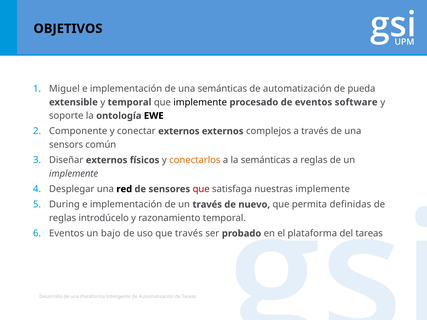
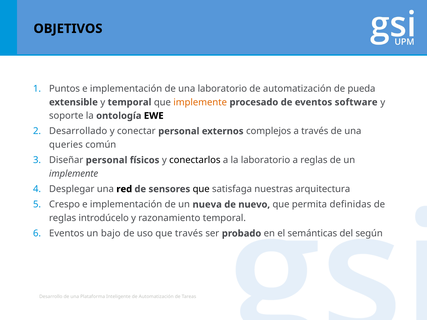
Miguel: Miguel -> Puntos (64, 89)
una semánticas: semánticas -> laboratorio (222, 89)
implemente colour: black -> orange (200, 102)
Componente: Componente -> Desarrollado (78, 131)
conectar externos: externos -> personal (179, 131)
sensors: sensors -> queries (66, 145)
Diseñar externos: externos -> personal (107, 160)
conectarlos colour: orange -> black (195, 160)
la semánticas: semánticas -> laboratorio (266, 160)
que colour: red -> black (201, 189)
nuestras implemente: implemente -> arquitectura (323, 189)
During: During -> Crespo (64, 205)
un través: través -> nueva (207, 205)
el plataforma: plataforma -> semánticas (312, 234)
del tareas: tareas -> según (369, 234)
